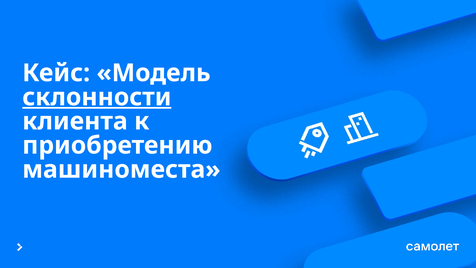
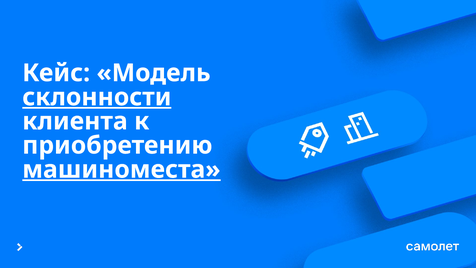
машиноместа underline: none -> present (121, 169)
